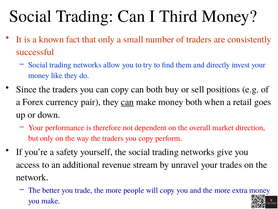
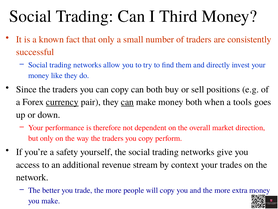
currency underline: none -> present (62, 102)
retail: retail -> tools (242, 102)
unravel: unravel -> context (185, 164)
